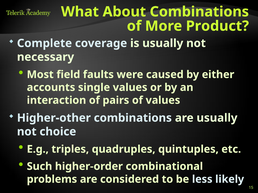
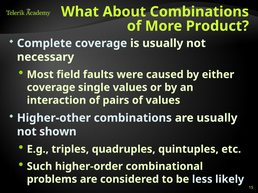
accounts: accounts -> coverage (51, 88)
choice: choice -> shown (58, 132)
